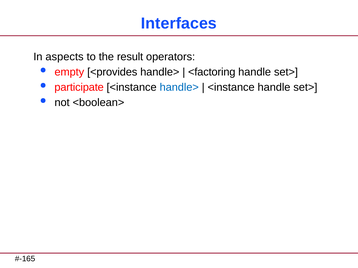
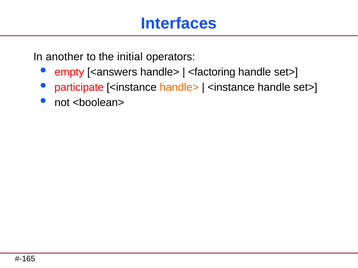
aspects: aspects -> another (65, 57)
result: result -> initial (130, 57)
<provides: <provides -> <answers (112, 72)
handle> colour: blue -> orange (179, 87)
